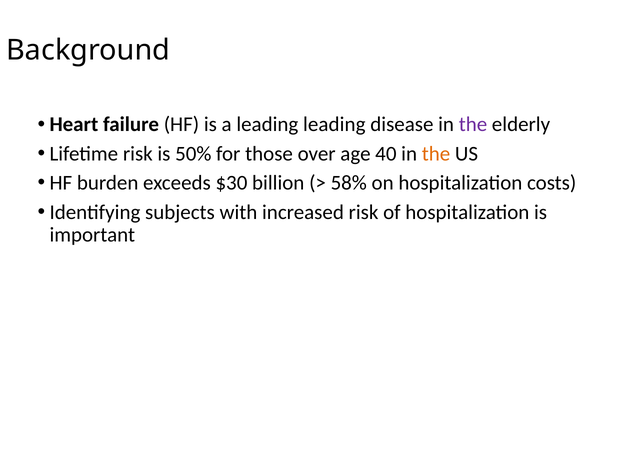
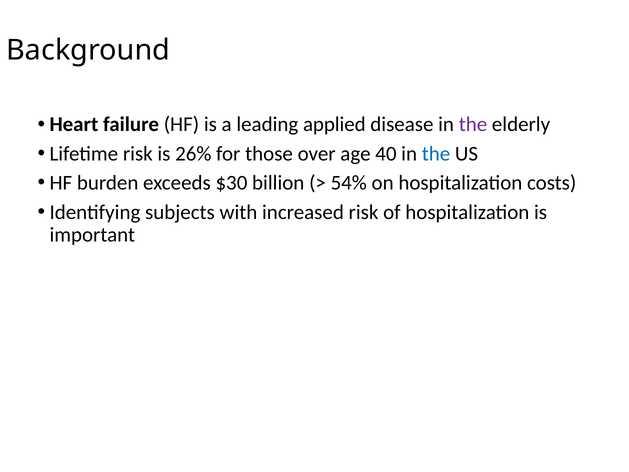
leading leading: leading -> applied (334, 124)
50%: 50% -> 26% (193, 154)
the colour: orange -> blue (436, 154)
58%: 58% -> 54% (349, 183)
